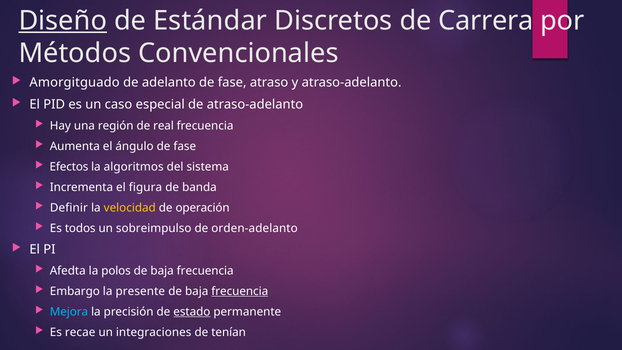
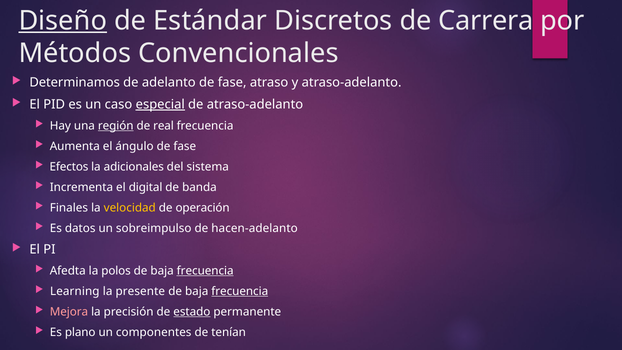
Amorgitguado: Amorgitguado -> Determinamos (75, 82)
especial underline: none -> present (160, 105)
región underline: none -> present (116, 126)
algoritmos: algoritmos -> adicionales (134, 167)
figura: figura -> digital (146, 187)
Definir: Definir -> Finales (69, 208)
todos: todos -> datos (80, 228)
orden-adelanto: orden-adelanto -> hacen-adelanto (255, 228)
frecuencia underline: none -> present (205, 271)
Embargo: Embargo -> Learning (75, 291)
Mejora colour: light blue -> pink (69, 312)
recae: recae -> plano (80, 332)
integraciones: integraciones -> componentes (154, 332)
